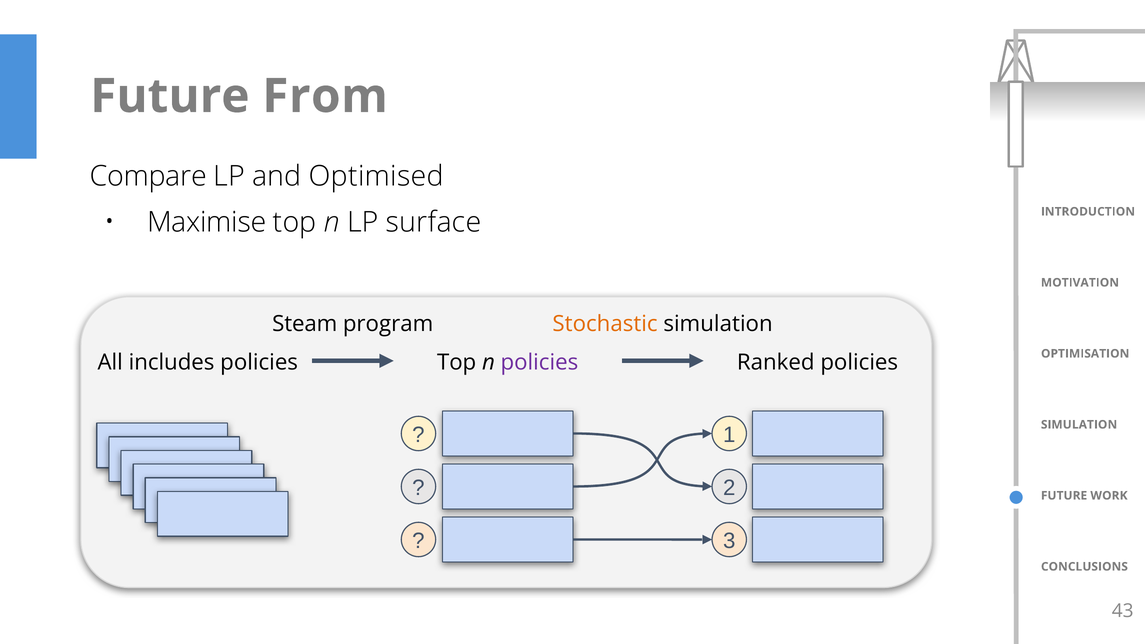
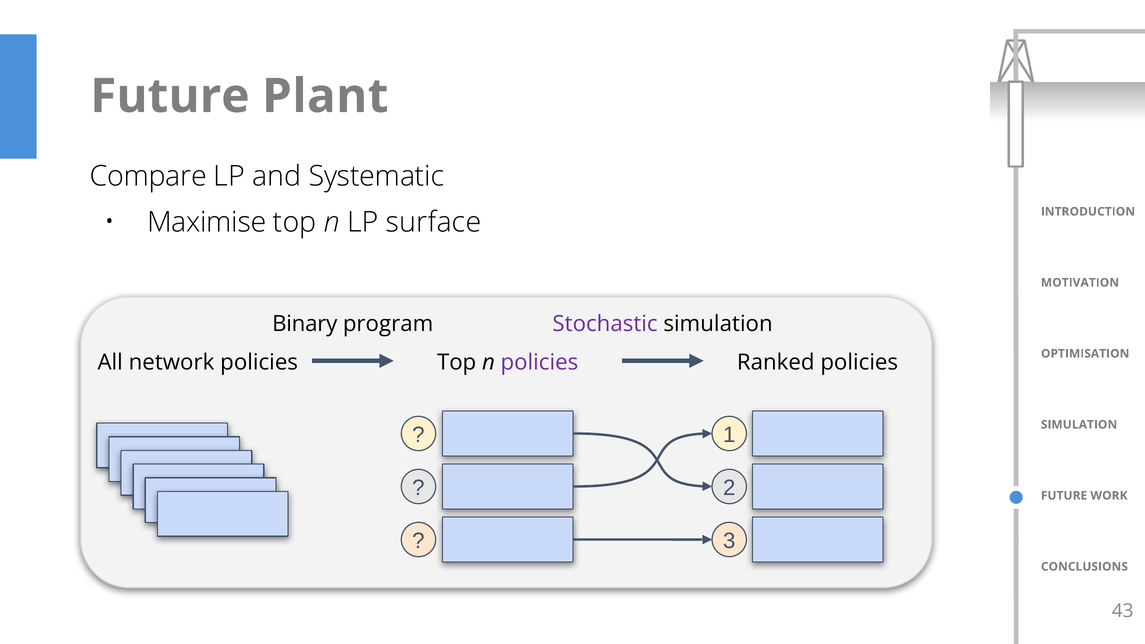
From: From -> Plant (325, 96)
Optimised: Optimised -> Systematic (376, 176)
Steam: Steam -> Binary (305, 324)
Stochastic colour: orange -> purple (605, 324)
includes: includes -> network (172, 362)
